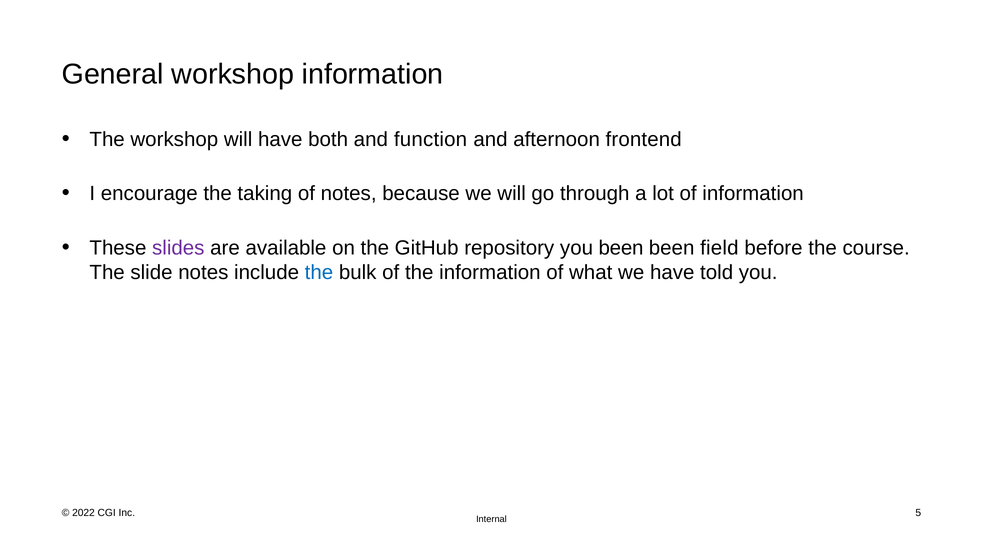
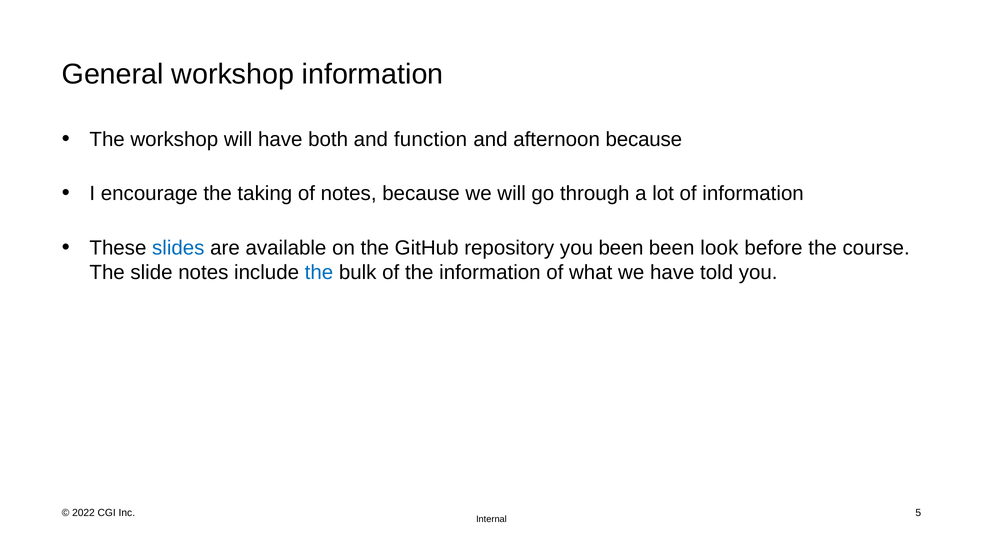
afternoon frontend: frontend -> because (644, 139)
slides colour: purple -> blue (178, 248)
field: field -> look (719, 248)
